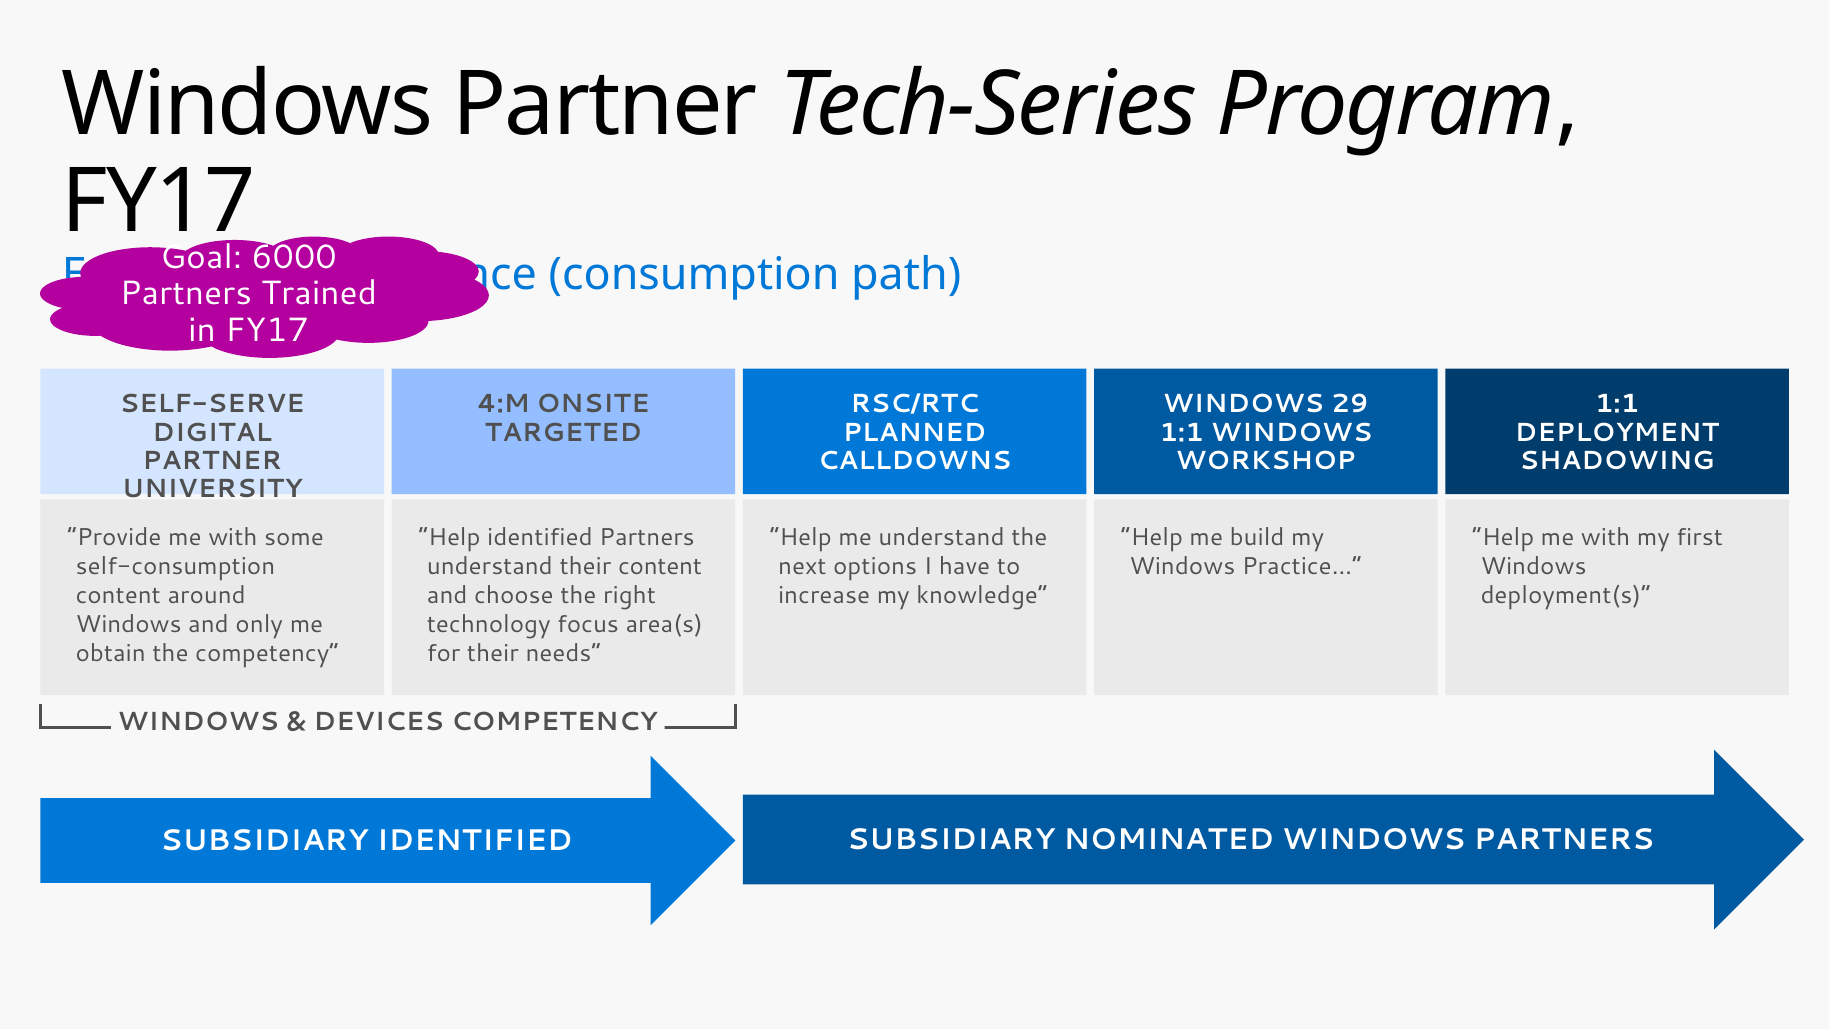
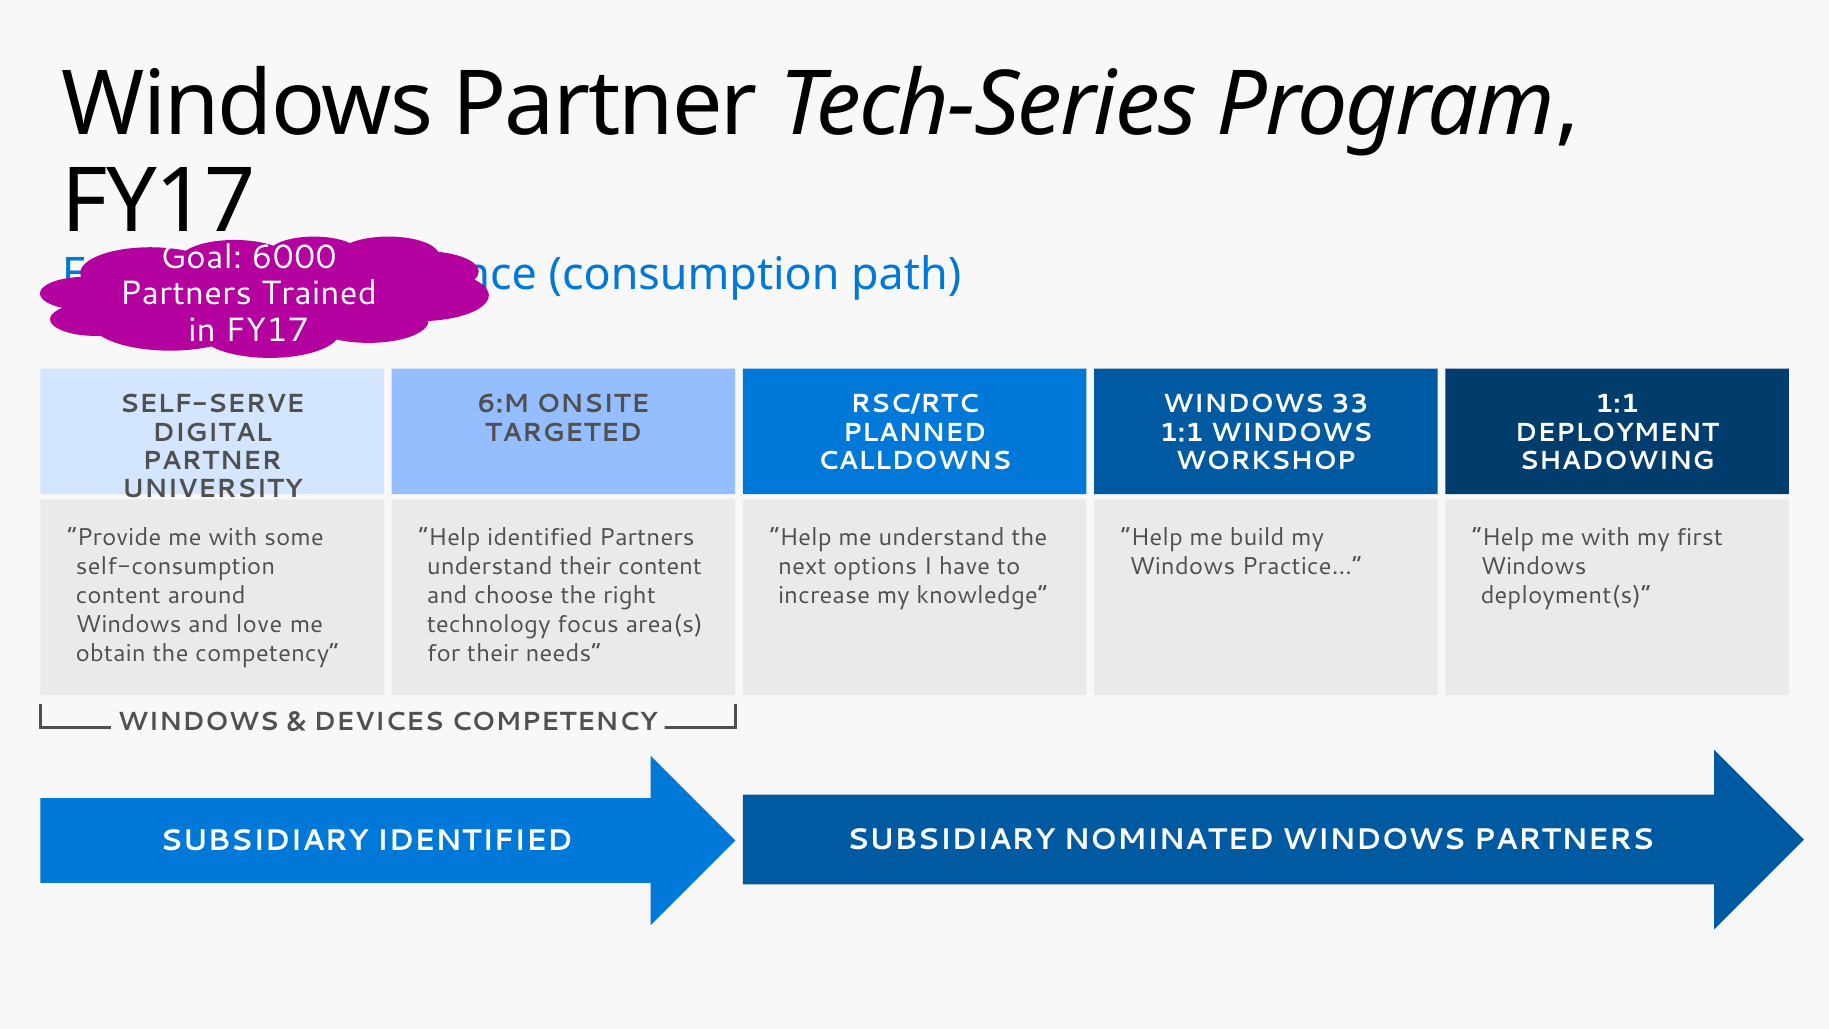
4:M: 4:M -> 6:M (503, 404)
29: 29 -> 33 (1350, 404)
only: only -> love (259, 624)
